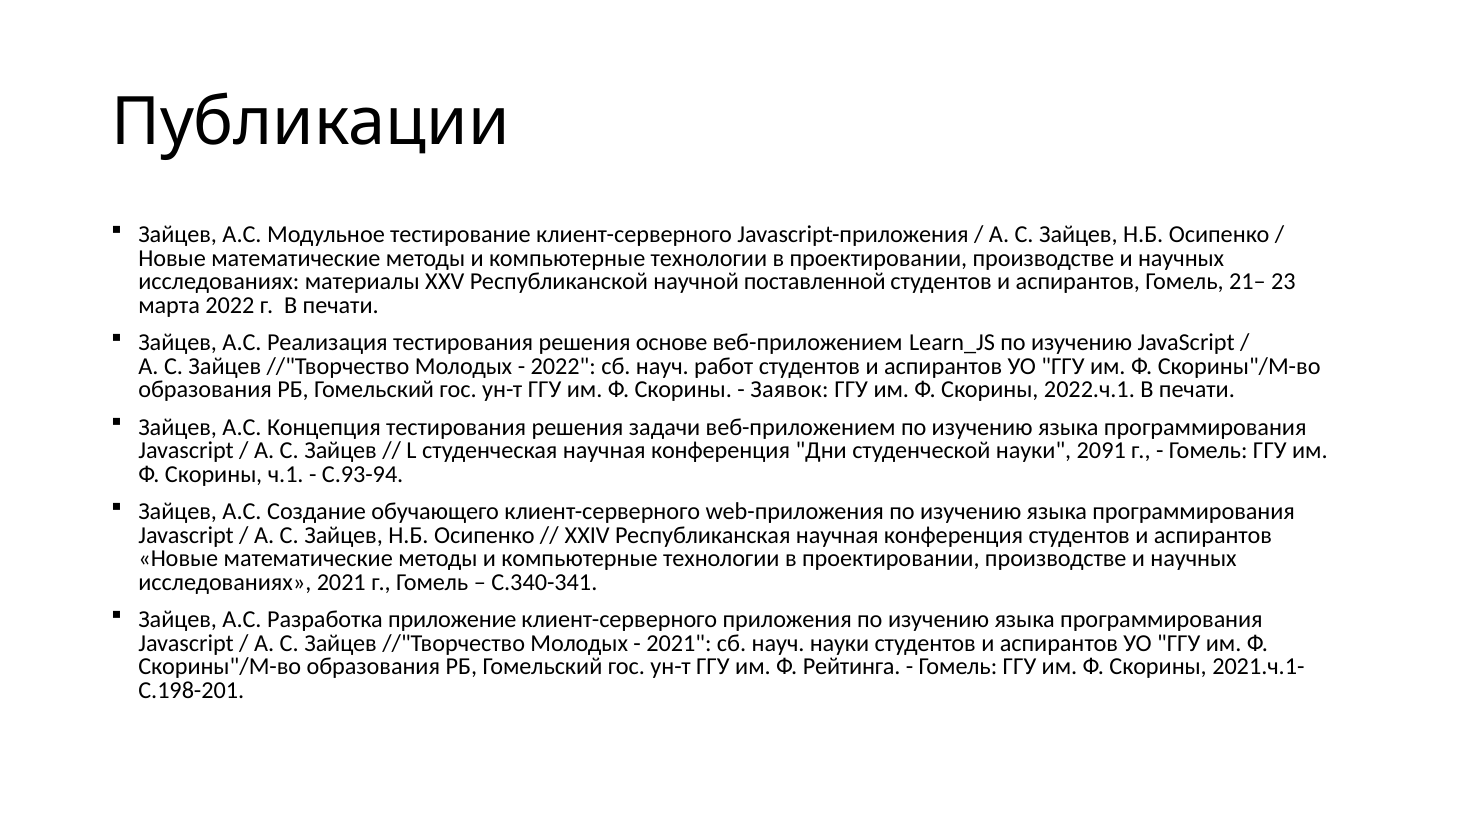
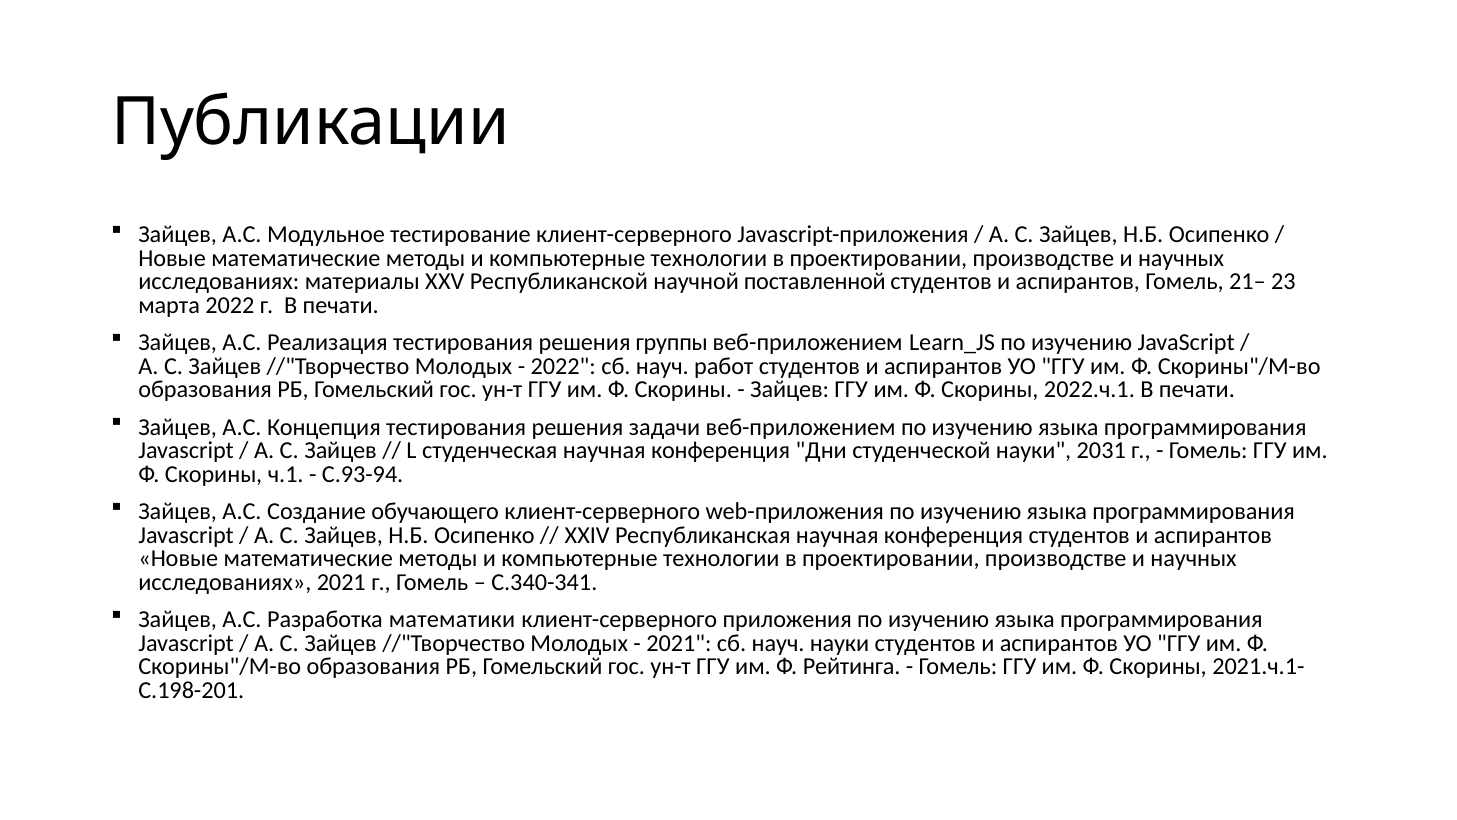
основе: основе -> группы (672, 342)
Заявок: Заявок -> Зайцев (790, 390)
2091: 2091 -> 2031 (1101, 450)
приложение: приложение -> математики (452, 619)
